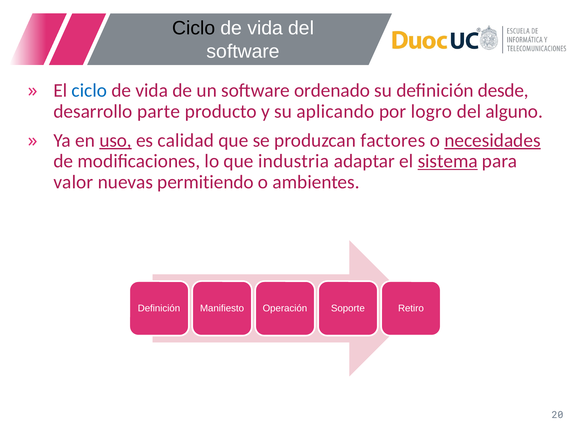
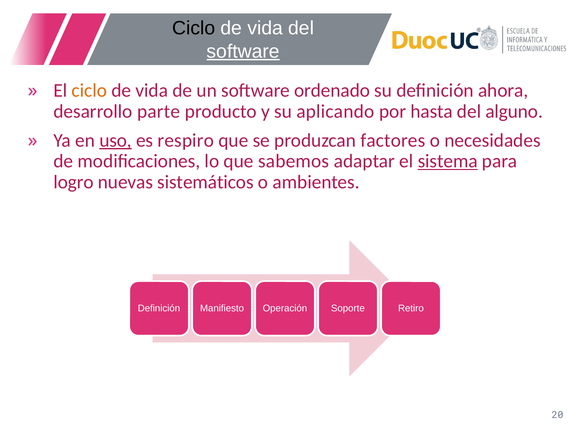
software underline: none -> present (243, 51)
ciclo colour: blue -> orange (89, 91)
desde: desde -> ahora (503, 91)
logro: logro -> hasta (432, 111)
calidad: calidad -> respiro (186, 140)
necesidades underline: present -> none (492, 140)
industria: industria -> sabemos (294, 161)
valor: valor -> logro (74, 182)
permitiendo: permitiendo -> sistemáticos (205, 182)
